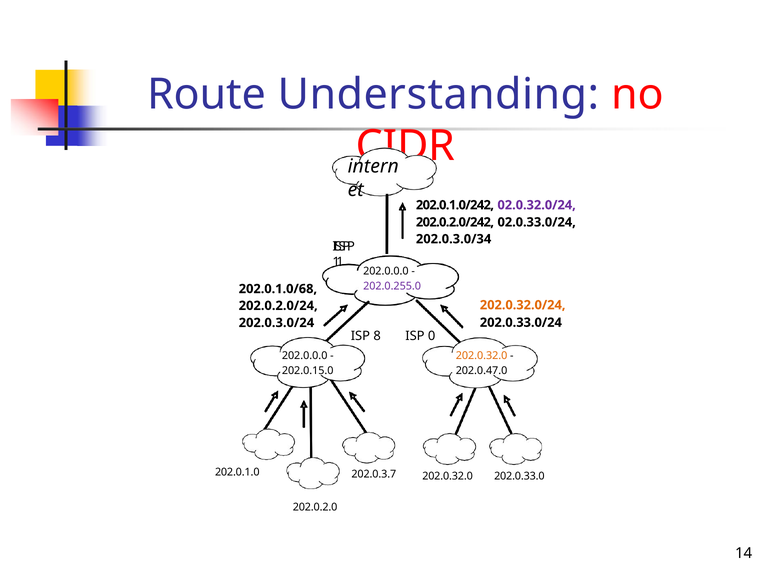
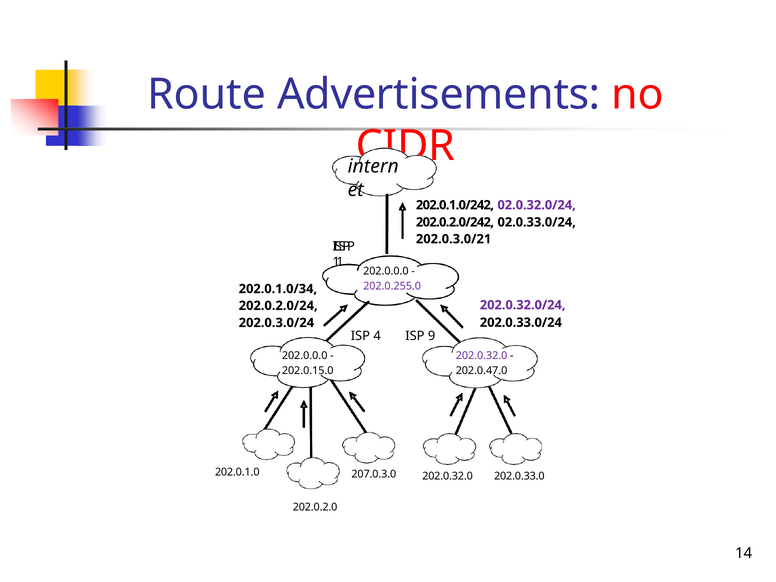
Understanding: Understanding -> Advertisements (439, 94)
202.0.3.0/34: 202.0.3.0/34 -> 202.0.3.0/21 (454, 239)
202.0.1.0/68: 202.0.1.0/68 -> 202.0.1.0/34 (278, 289)
202.0.32.0/24 colour: orange -> purple (523, 305)
8: 8 -> 4 (377, 336)
0: 0 -> 9 (432, 336)
202.0.32.0 colour: orange -> purple (482, 356)
202.0.3.7: 202.0.3.7 -> 207.0.3.0 (374, 474)
